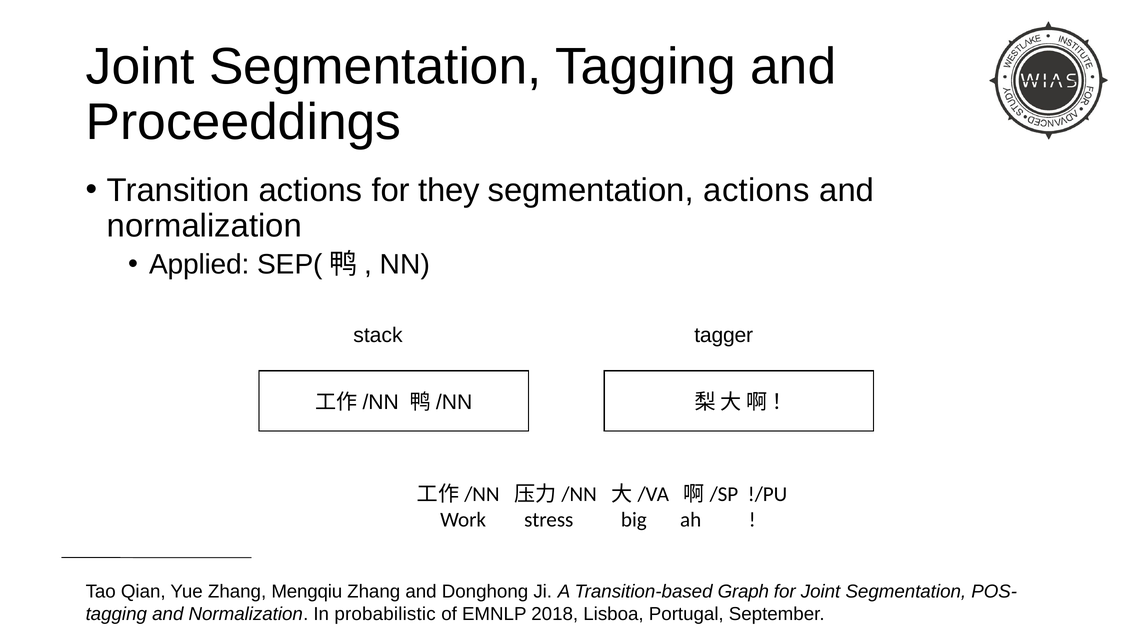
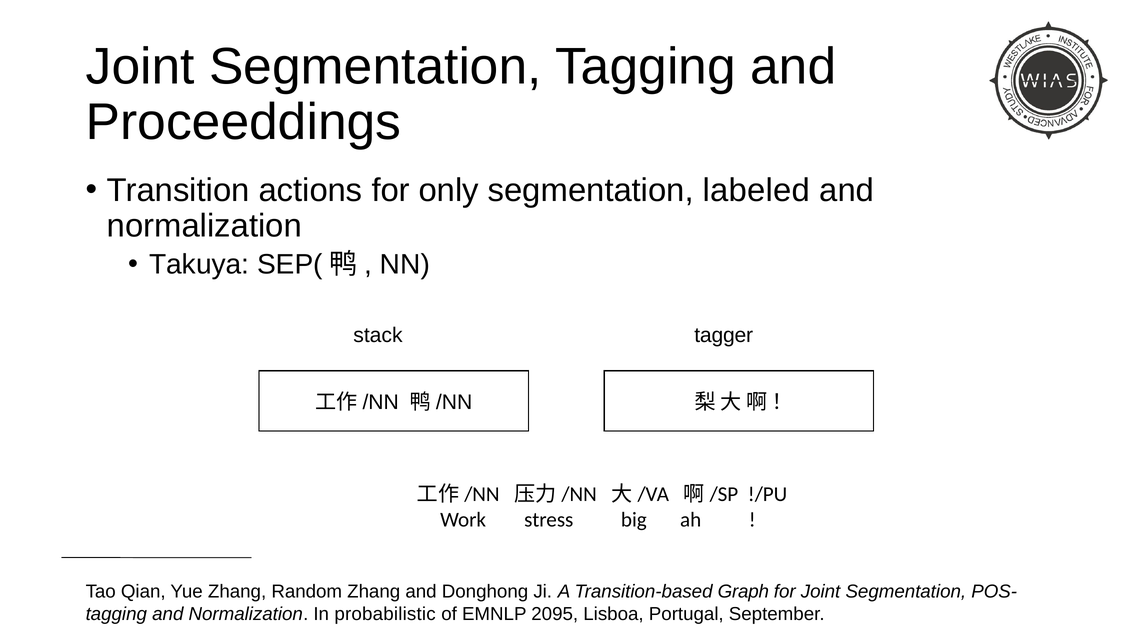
they: they -> only (449, 190)
segmentation actions: actions -> labeled (756, 190)
Applied: Applied -> Takuya (199, 265)
Mengqiu: Mengqiu -> Random (307, 592)
2018: 2018 -> 2095 (555, 614)
